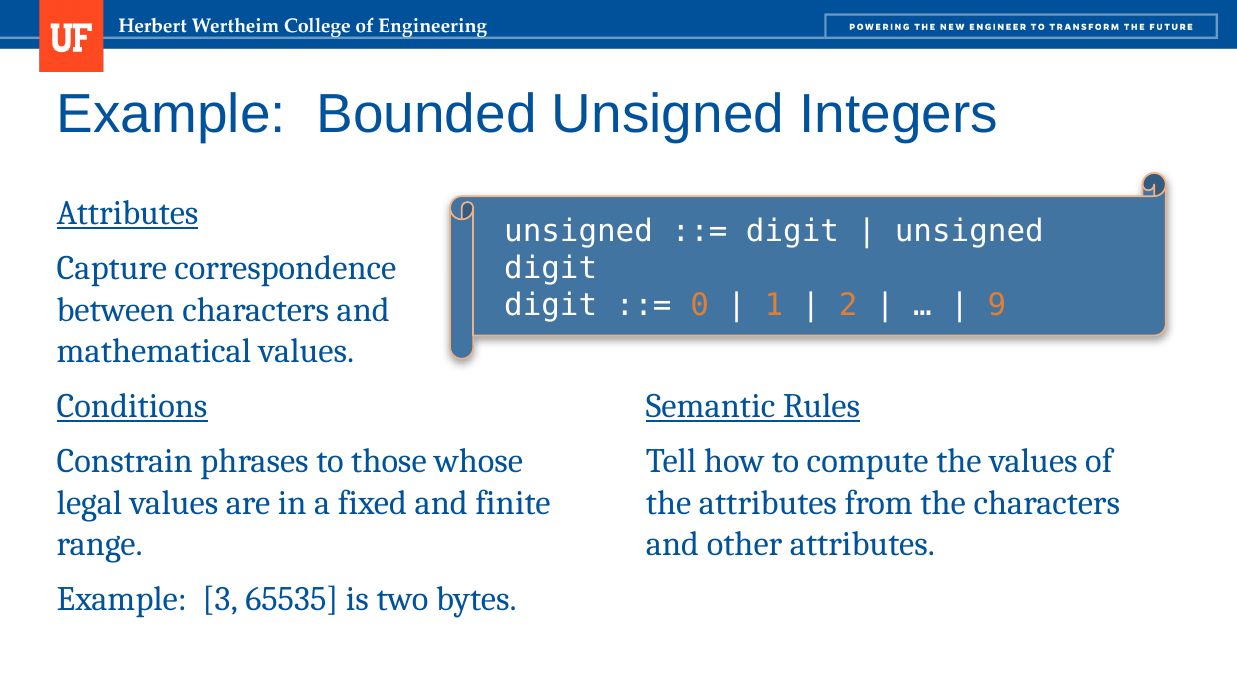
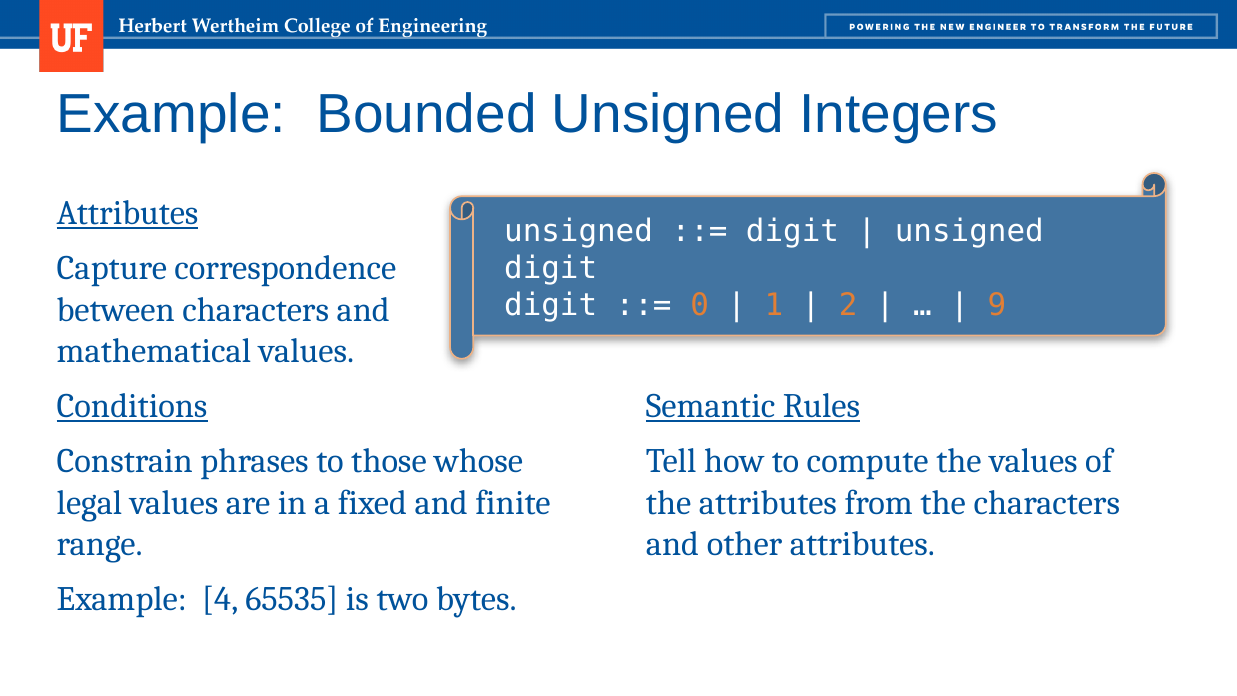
3: 3 -> 4 (220, 599)
